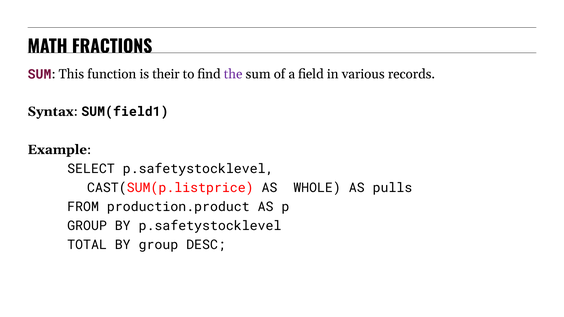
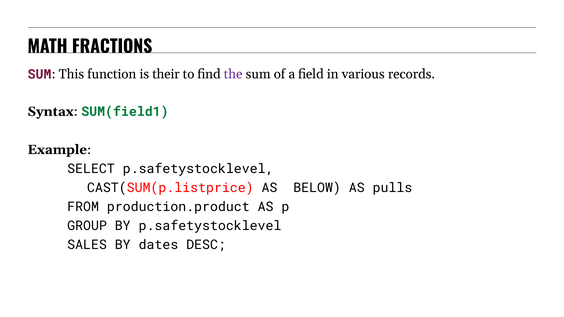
SUM(field1 colour: black -> green (125, 111)
WHOLE: WHOLE -> BELOW (317, 188)
TOTAL: TOTAL -> SALES (87, 245)
BY group: group -> dates (158, 245)
